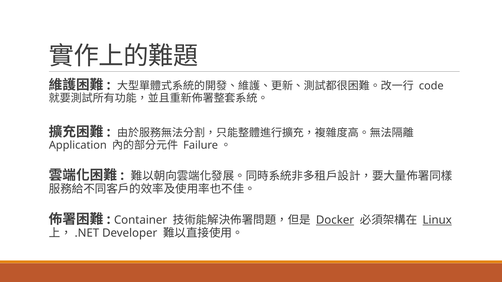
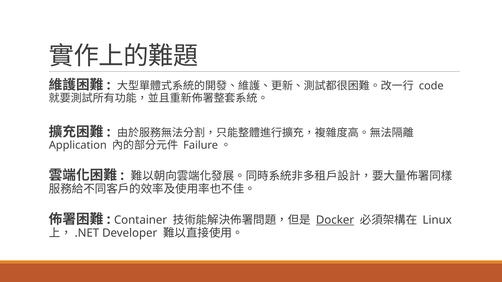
Linux underline: present -> none (437, 220)
